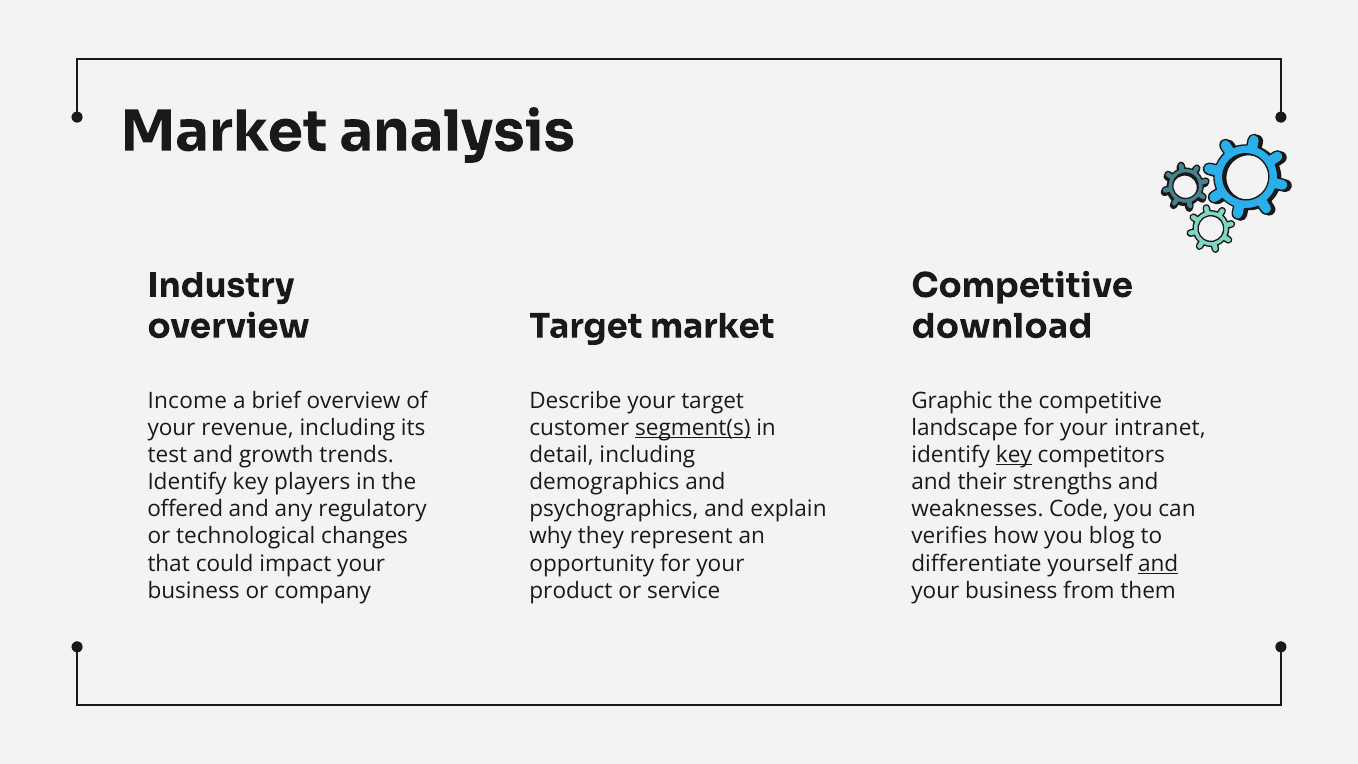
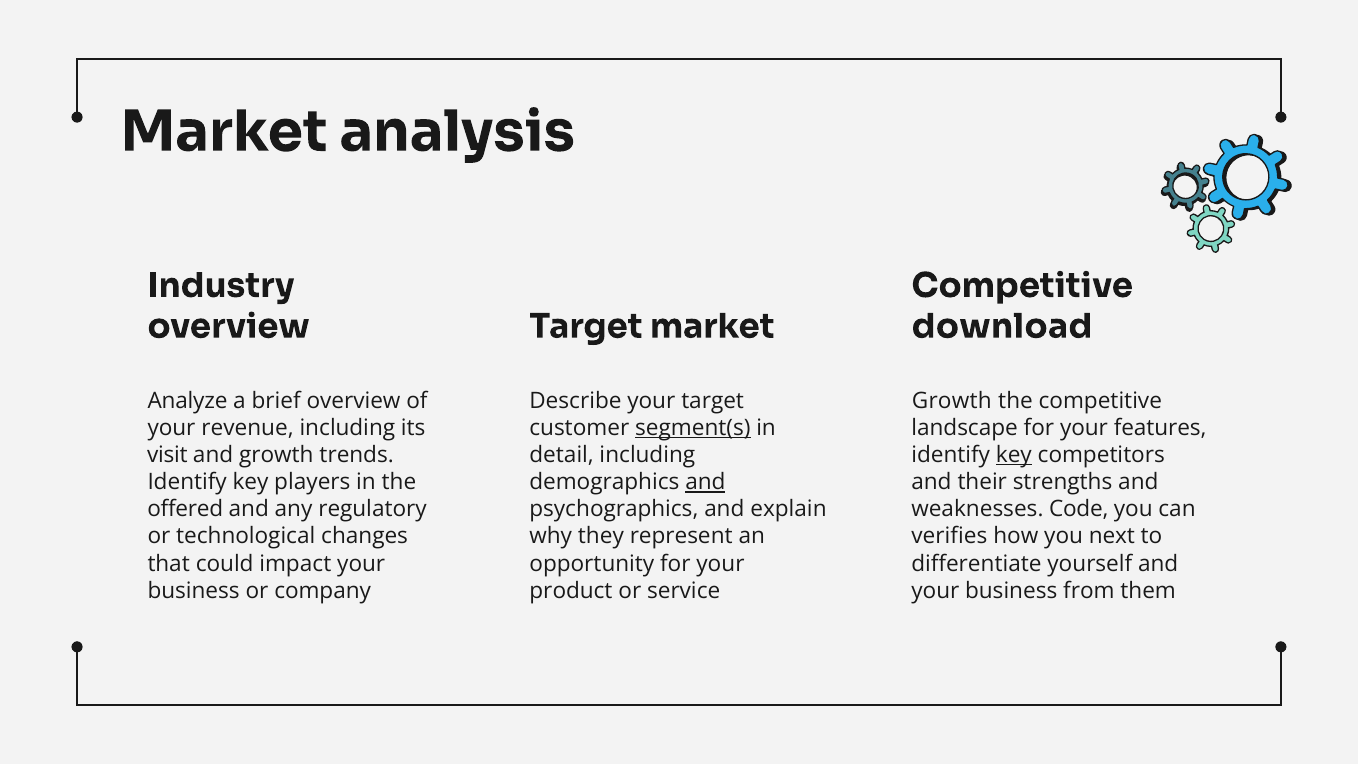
Income: Income -> Analyze (187, 401)
Graphic: Graphic -> Growth (952, 401)
intranet: intranet -> features (1160, 428)
test: test -> visit (167, 455)
and underline: none -> present (705, 482)
blog: blog -> next (1112, 536)
and underline: present -> none (1158, 564)
